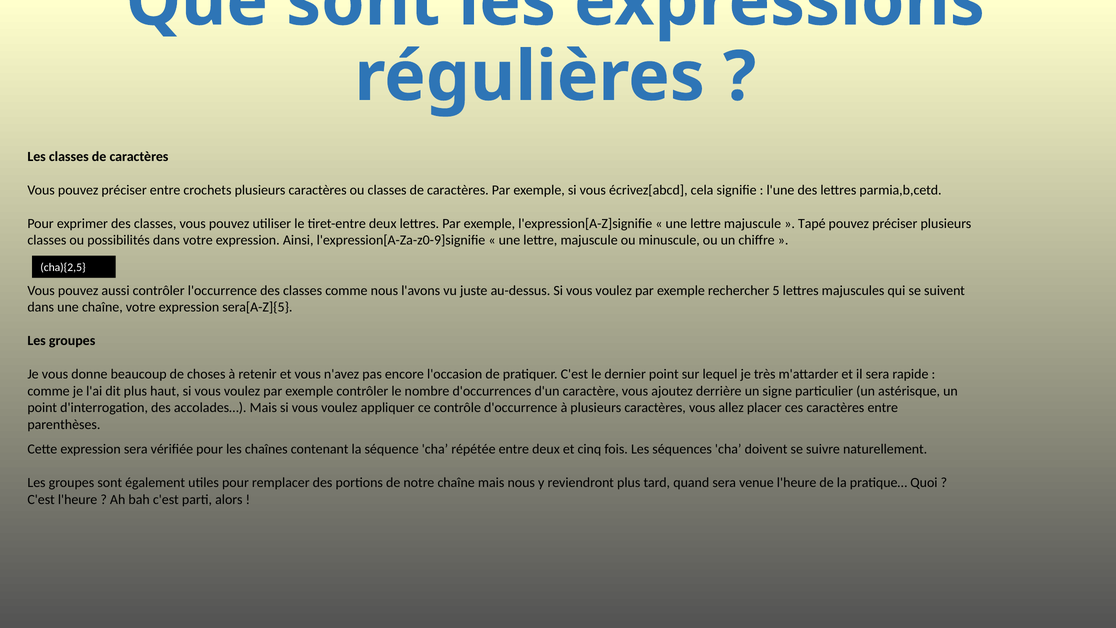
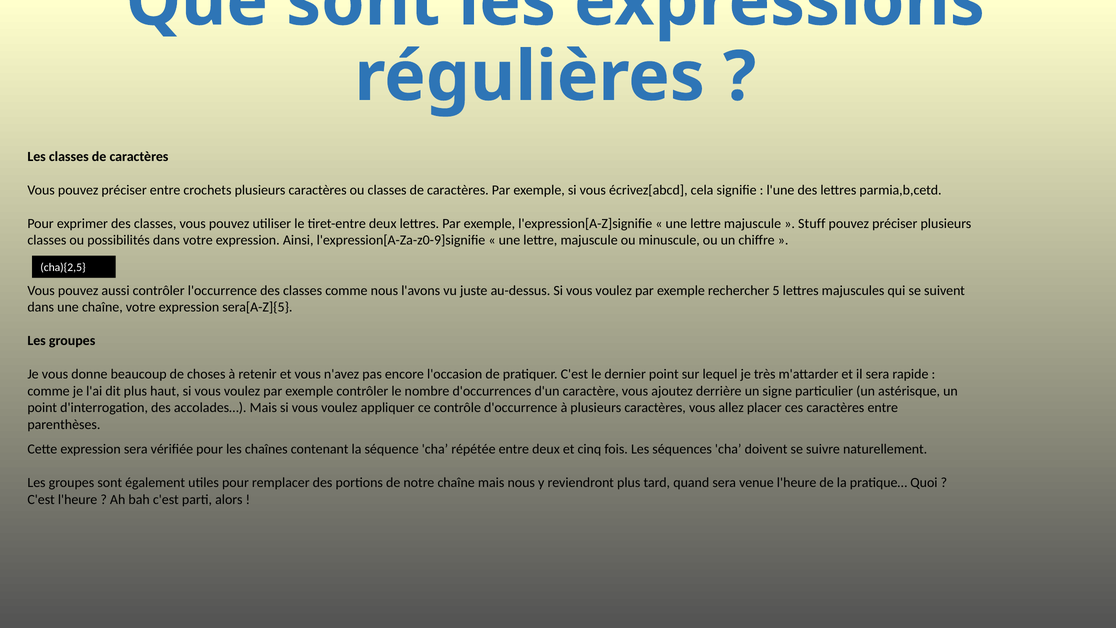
Tapé: Tapé -> Stuff (812, 224)
